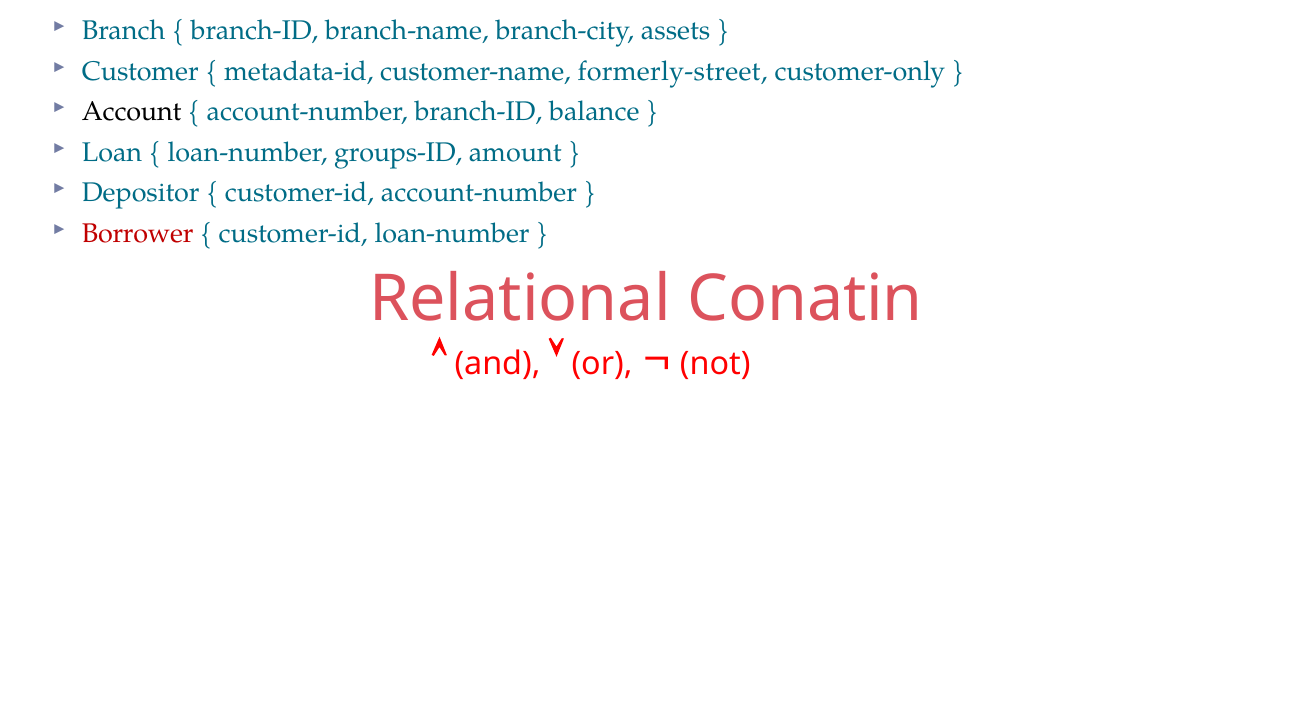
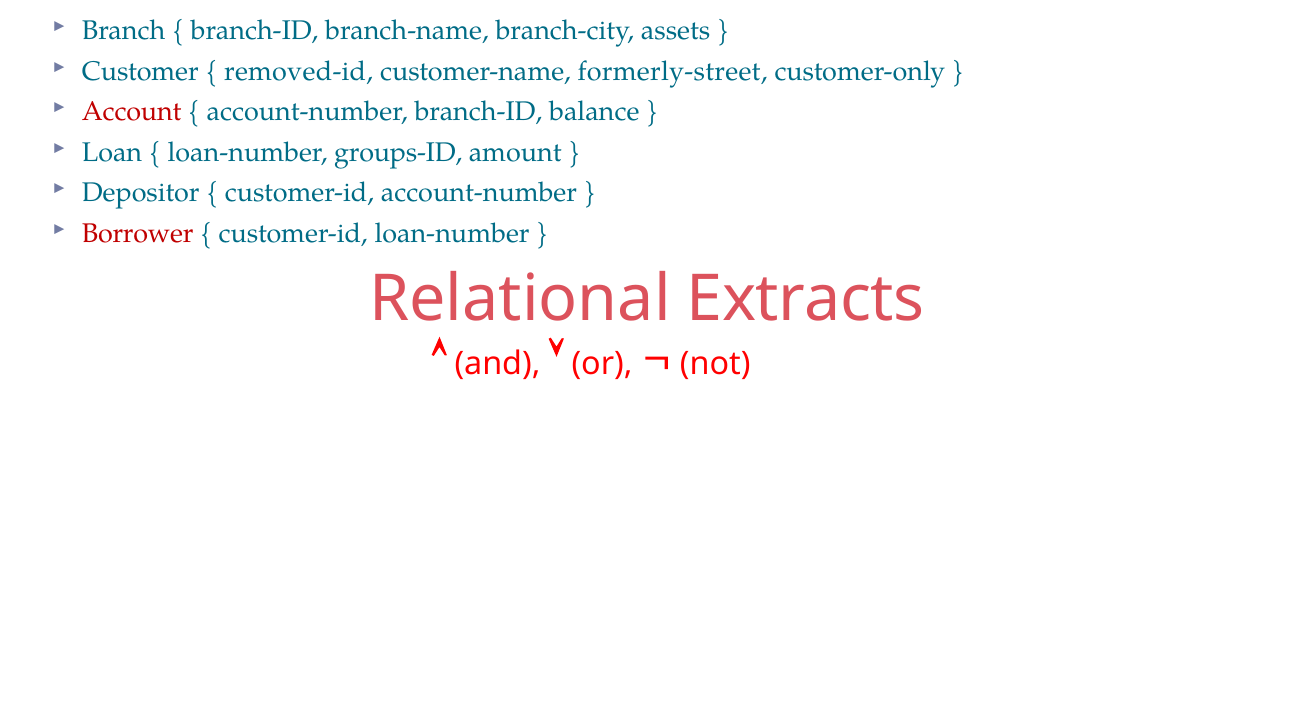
metadata-id: metadata-id -> removed-id (299, 71)
Account colour: black -> red (132, 112)
Conatin: Conatin -> Extracts (805, 299)
